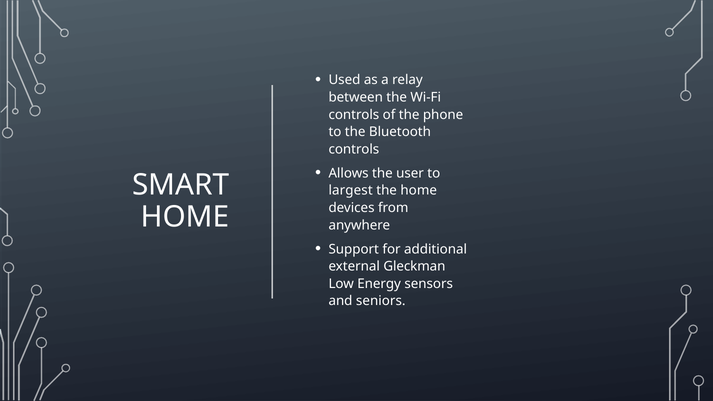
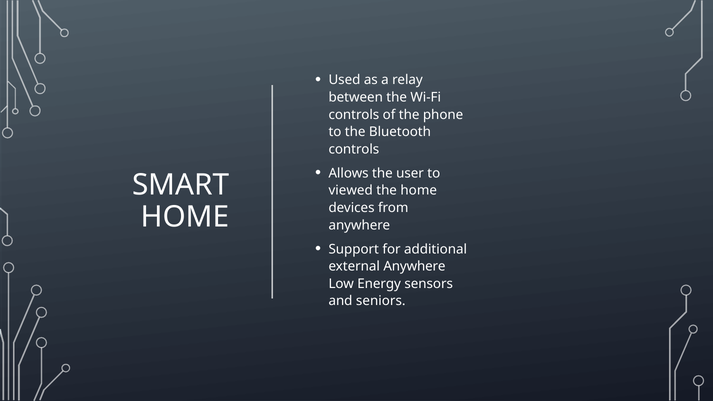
largest: largest -> viewed (351, 191)
external Gleckman: Gleckman -> Anywhere (414, 266)
